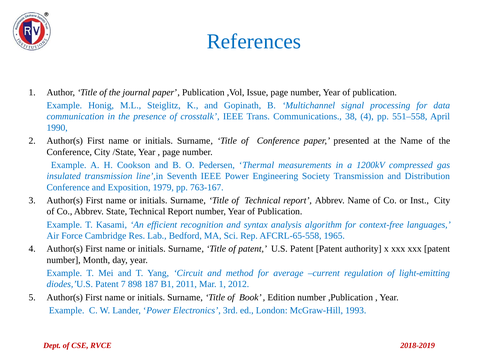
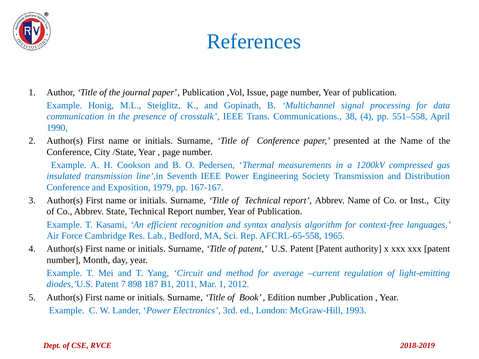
763-167: 763-167 -> 167-167 (207, 187)
